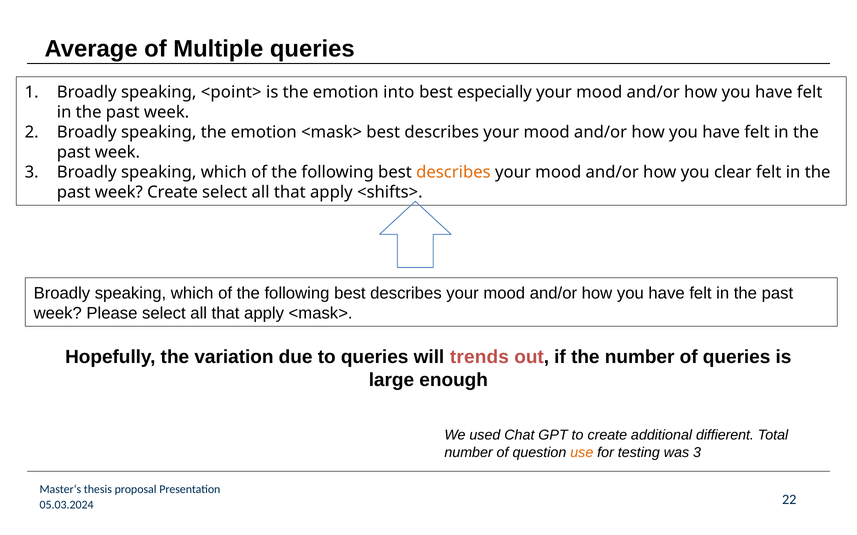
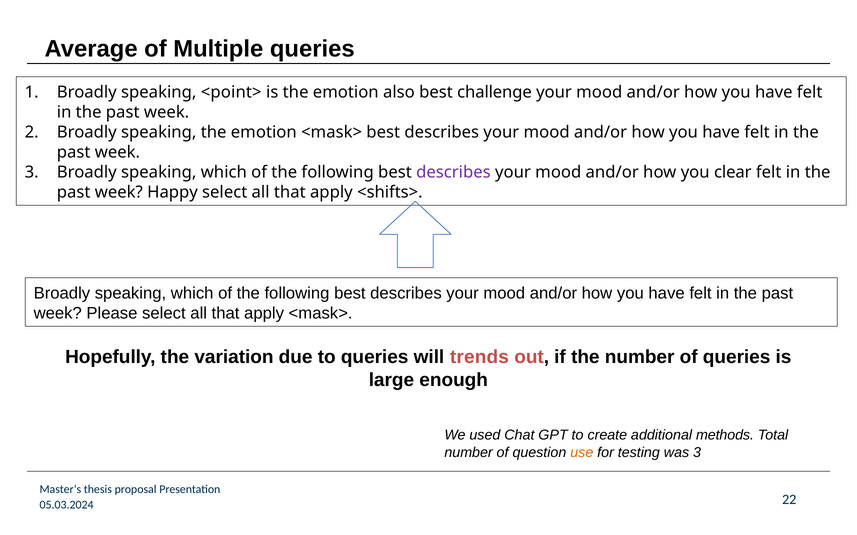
into: into -> also (399, 92)
especially: especially -> challenge (495, 92)
describes colour: orange -> purple (453, 172)
week Create: Create -> Happy (172, 192)
diffierent: diffierent -> methods (725, 436)
